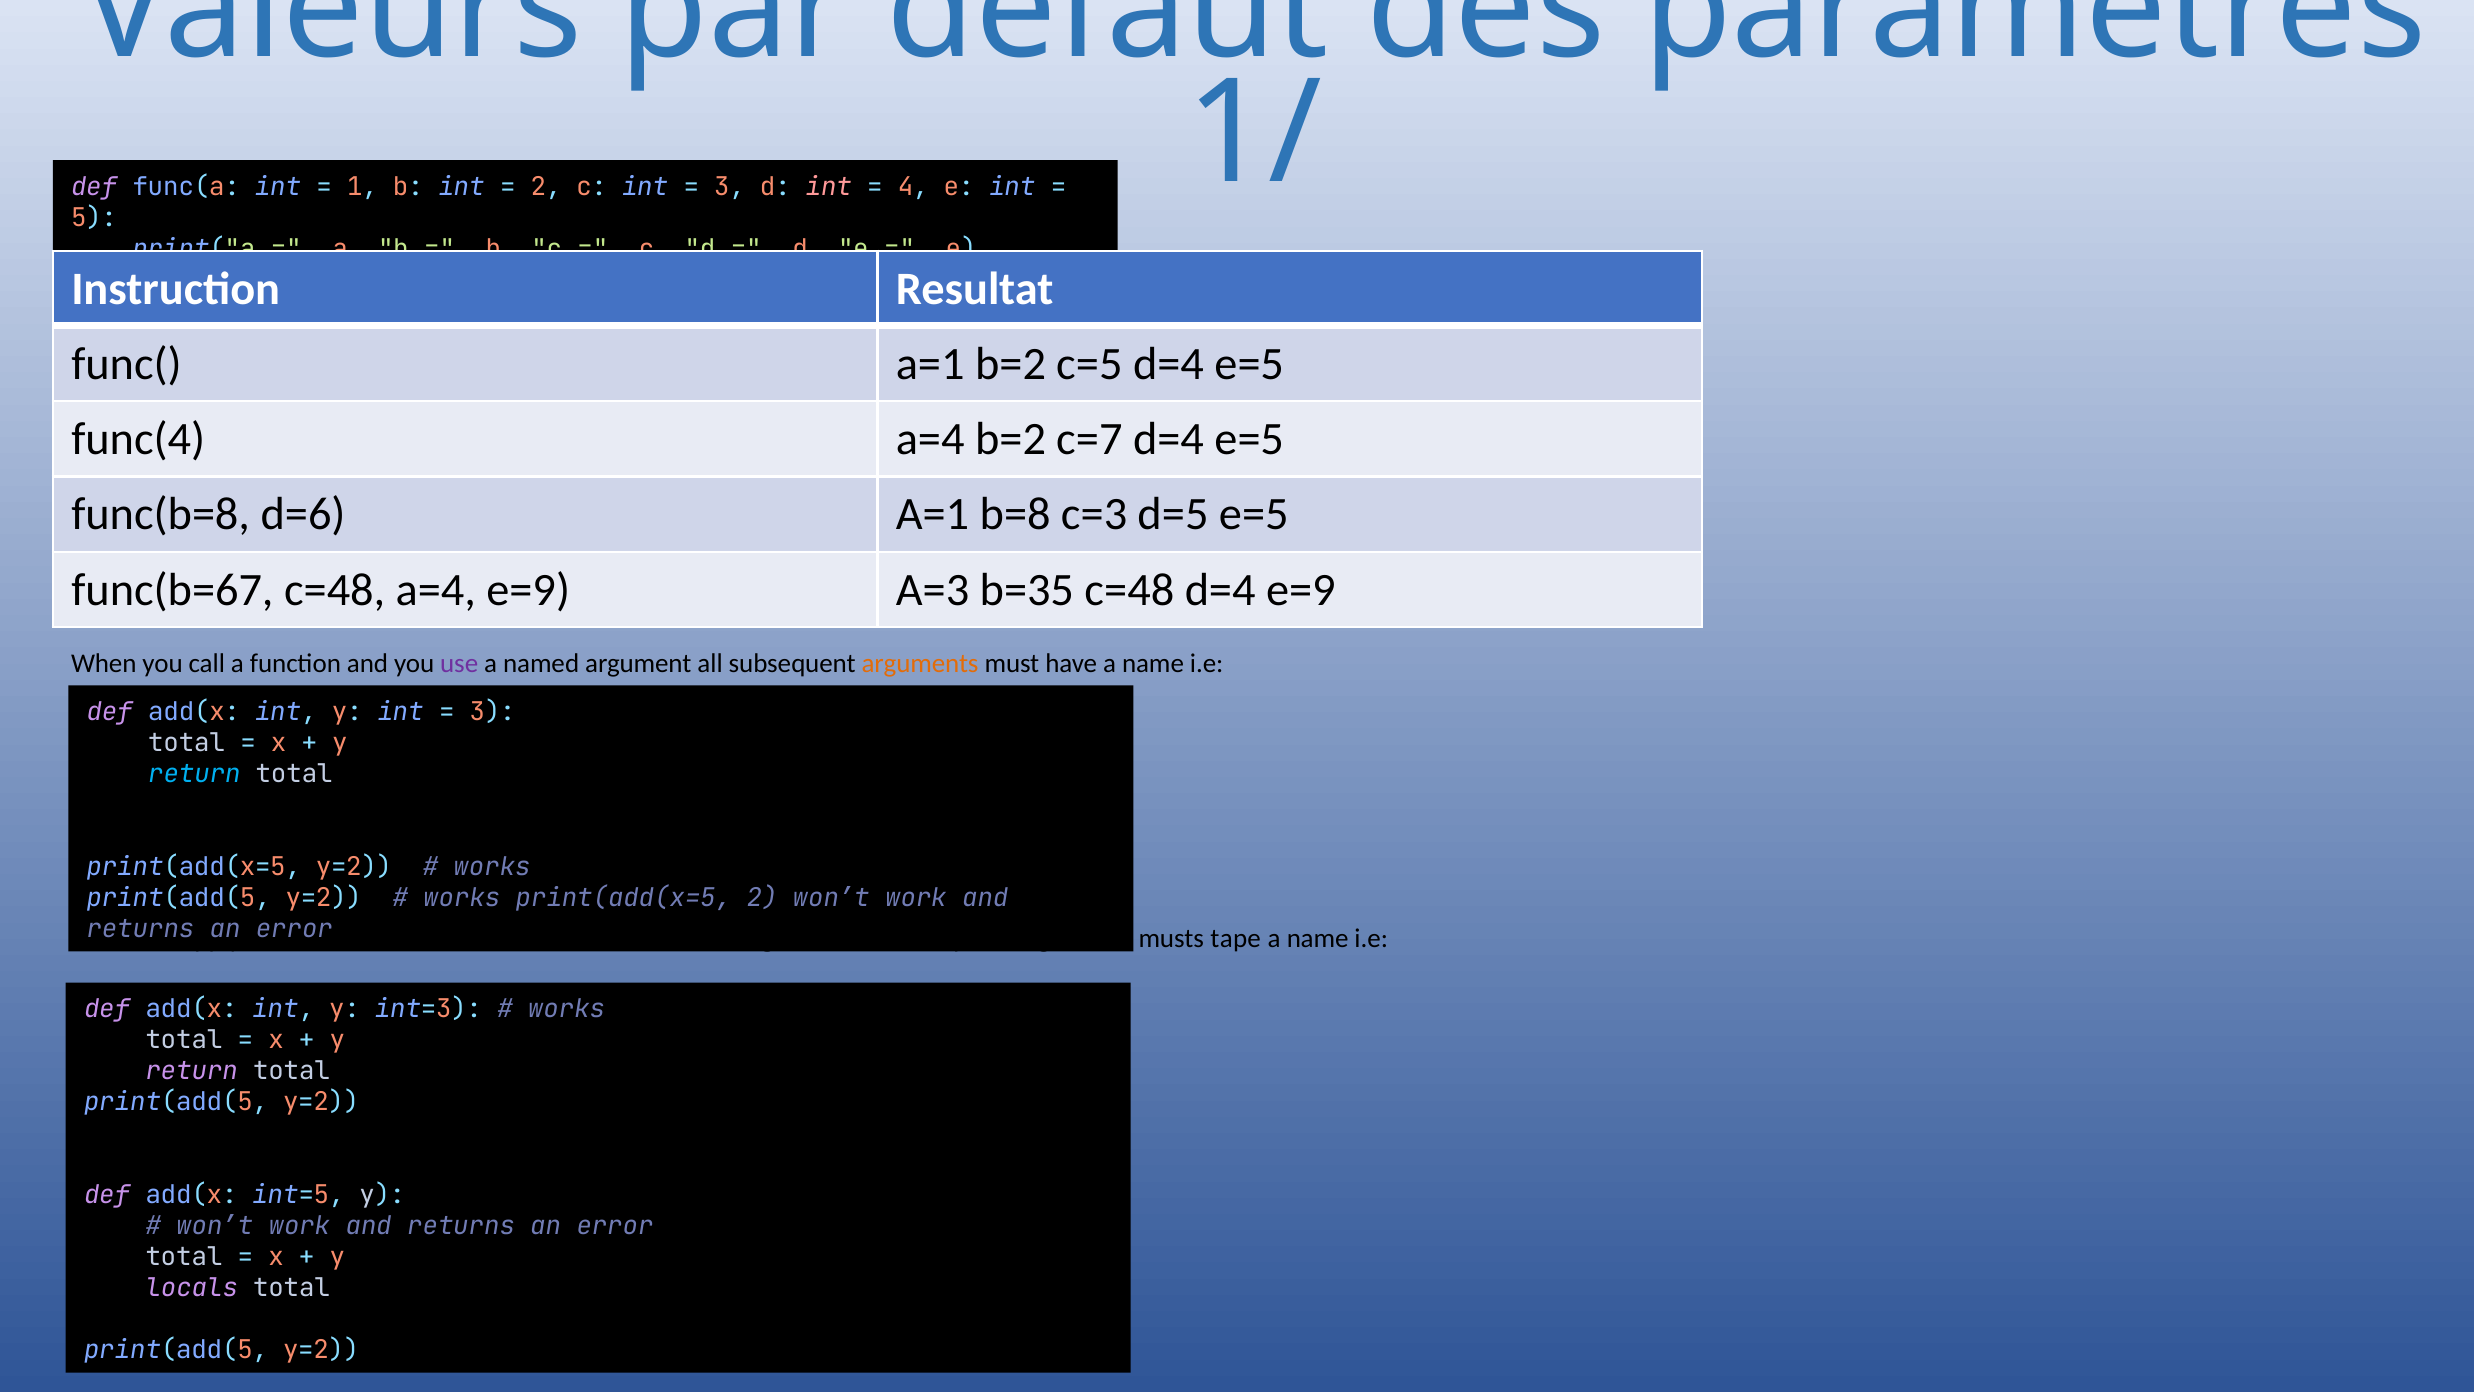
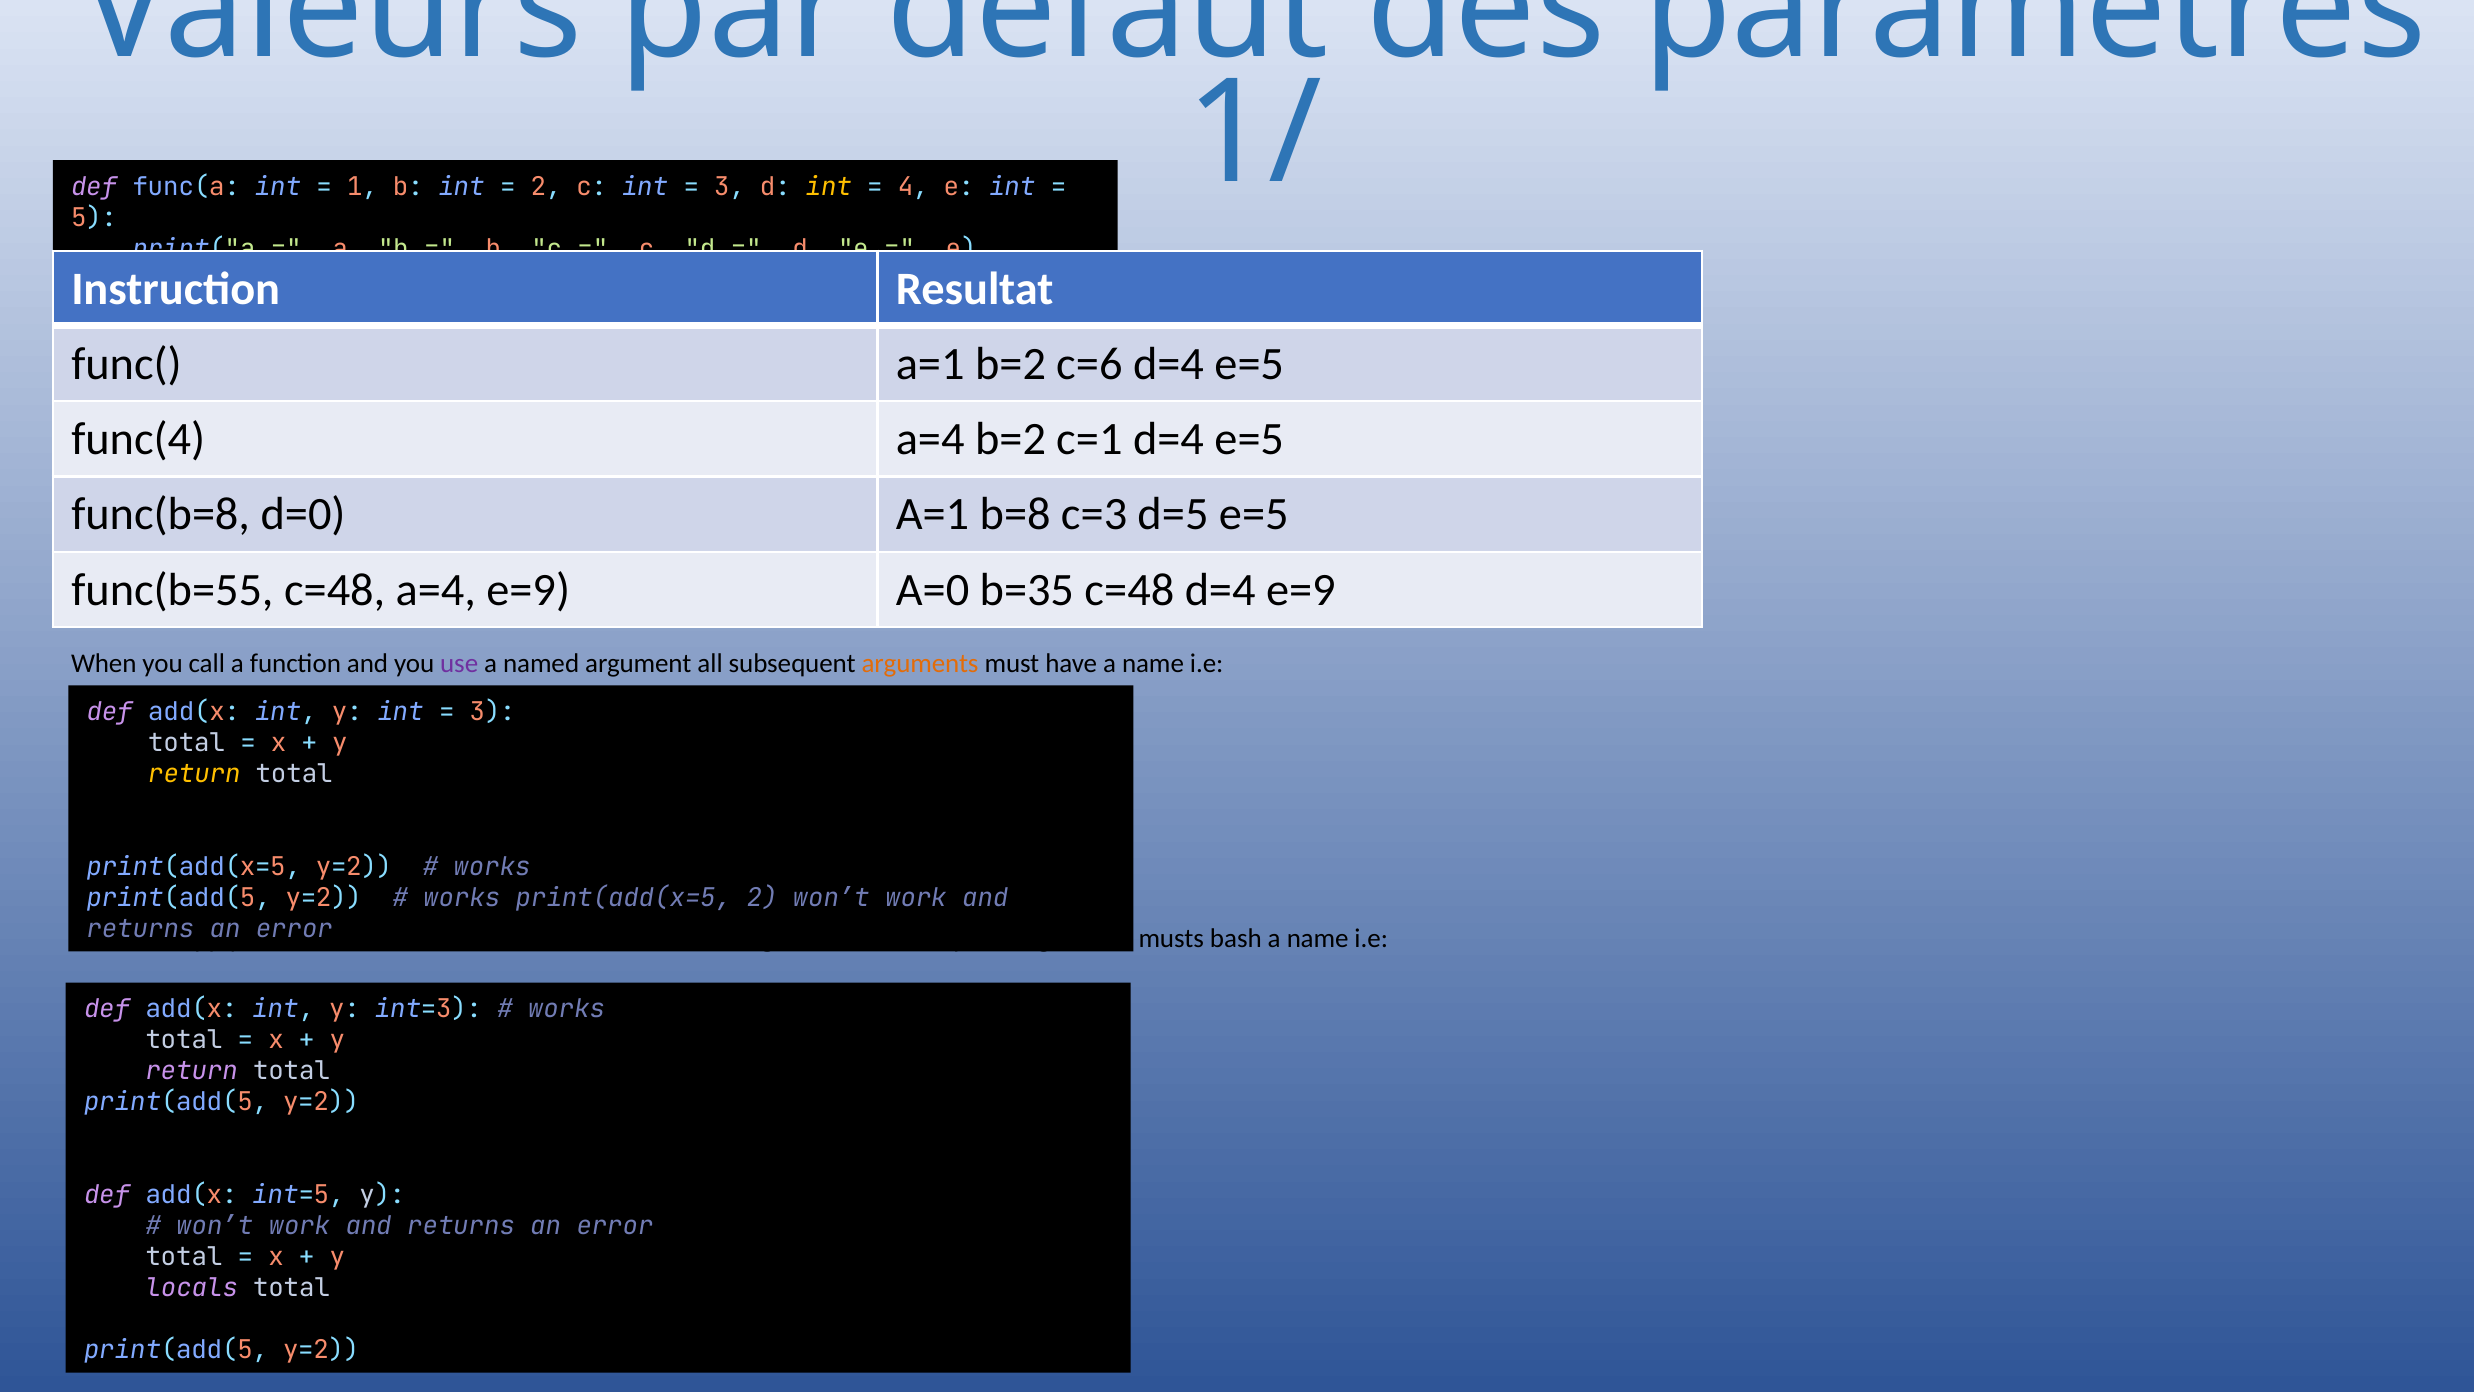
int colour: pink -> yellow (829, 187)
c=5: c=5 -> c=6 (1089, 364)
c=7: c=7 -> c=1 (1089, 439)
d=6: d=6 -> d=0 (303, 514)
func(b=67: func(b=67 -> func(b=55 (172, 590)
A=3: A=3 -> A=0 (933, 590)
return colour: light blue -> yellow (194, 773)
tape: tape -> bash (1236, 939)
